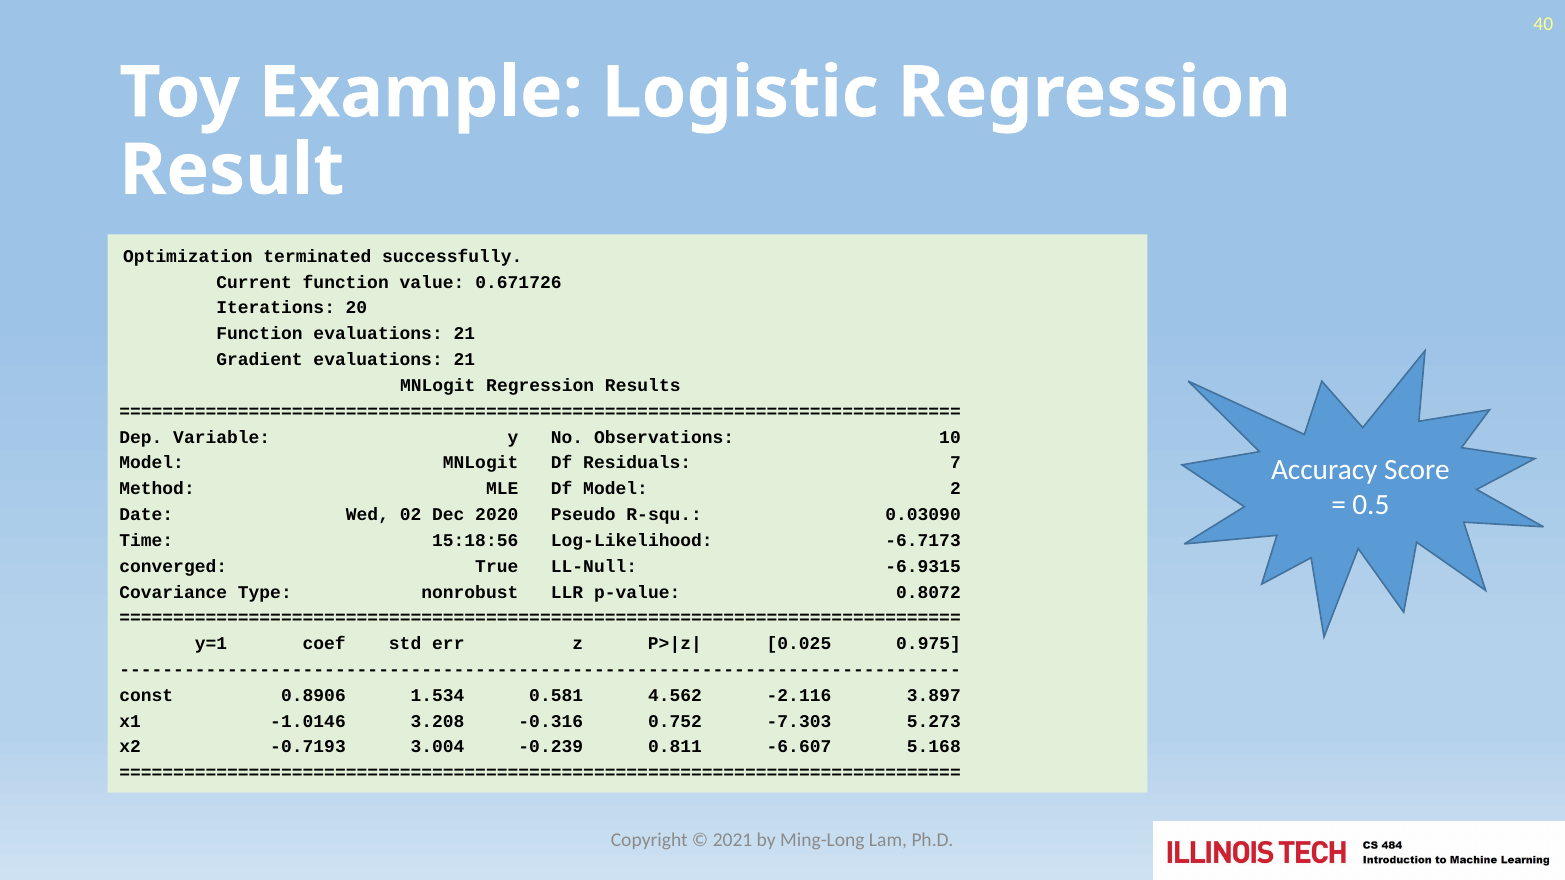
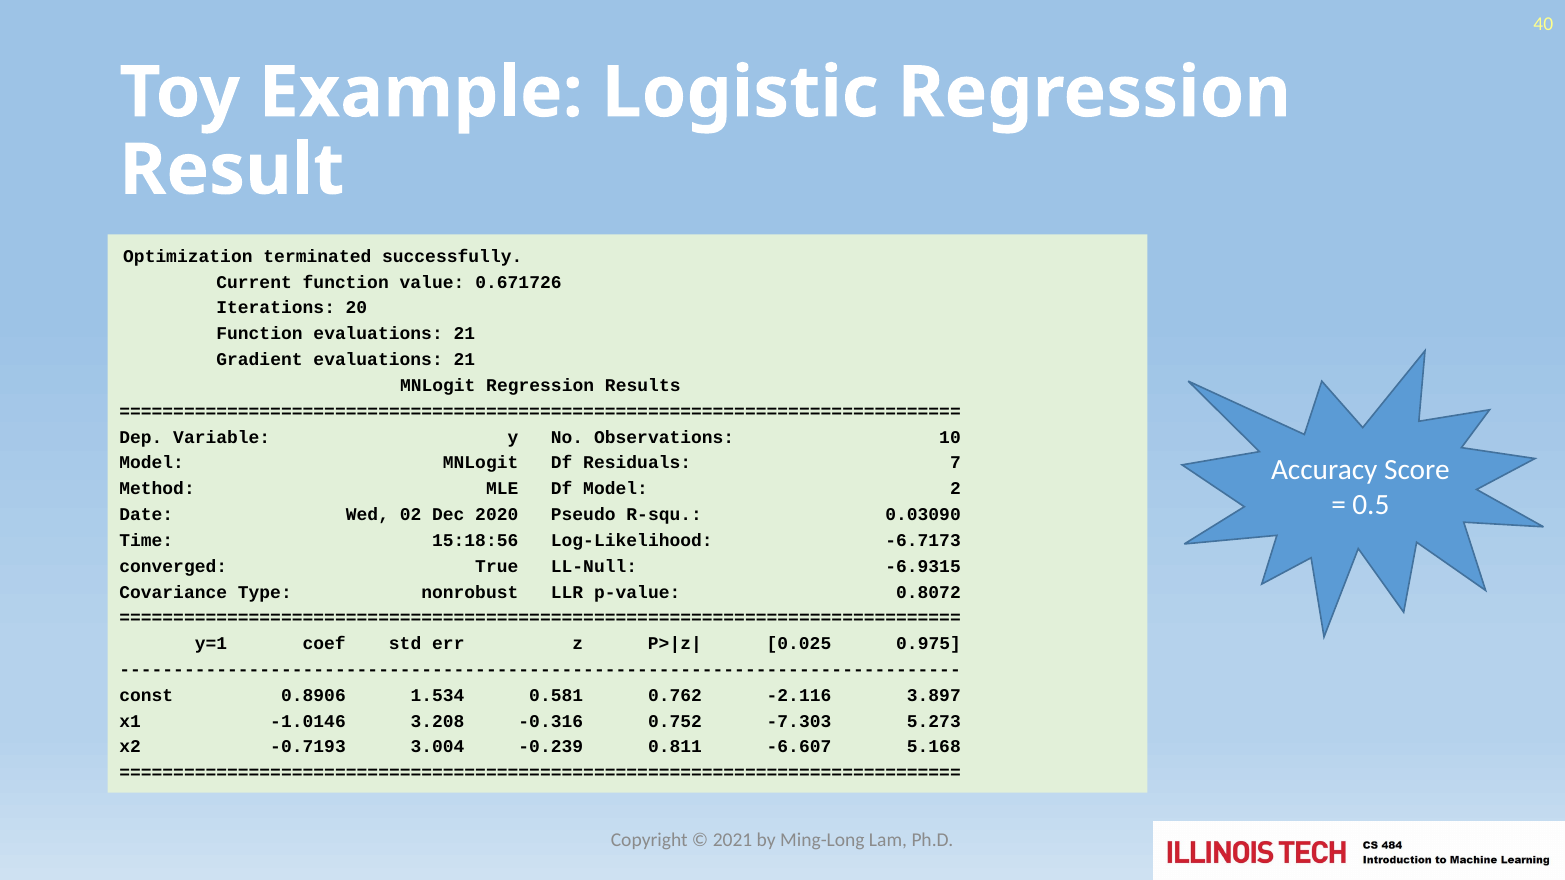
4.562: 4.562 -> 0.762 (675, 696)
